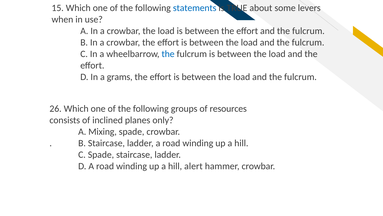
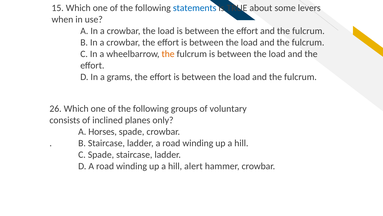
the colour: blue -> orange (168, 54)
resources: resources -> voluntary (228, 108)
Mixing: Mixing -> Horses (103, 131)
